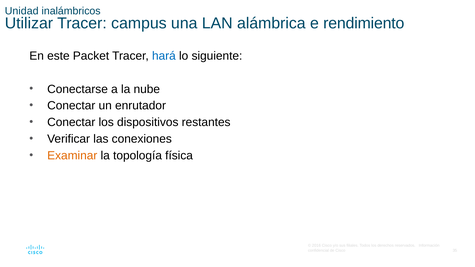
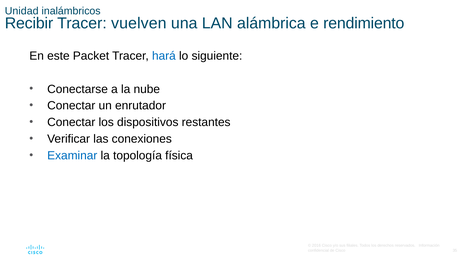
Utilizar: Utilizar -> Recibir (29, 23)
campus: campus -> vuelven (139, 23)
Examinar colour: orange -> blue (72, 156)
